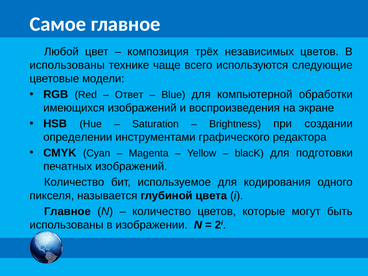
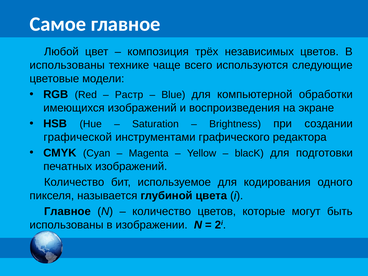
Ответ: Ответ -> Растр (129, 95)
определении: определении -> графической (78, 137)
